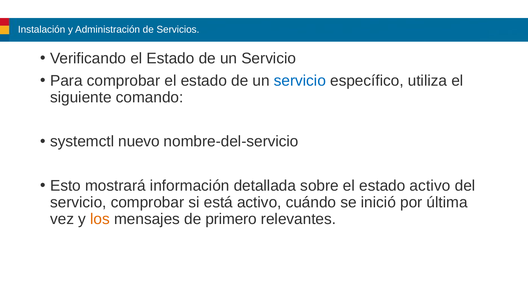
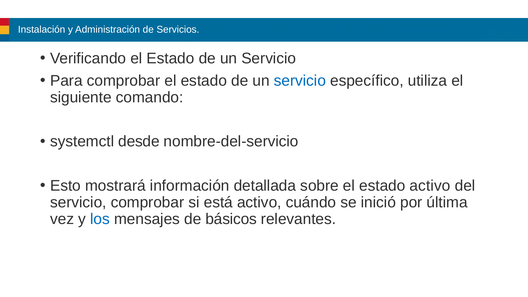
nuevo: nuevo -> desde (139, 142)
los colour: orange -> blue (100, 219)
primero: primero -> básicos (231, 219)
